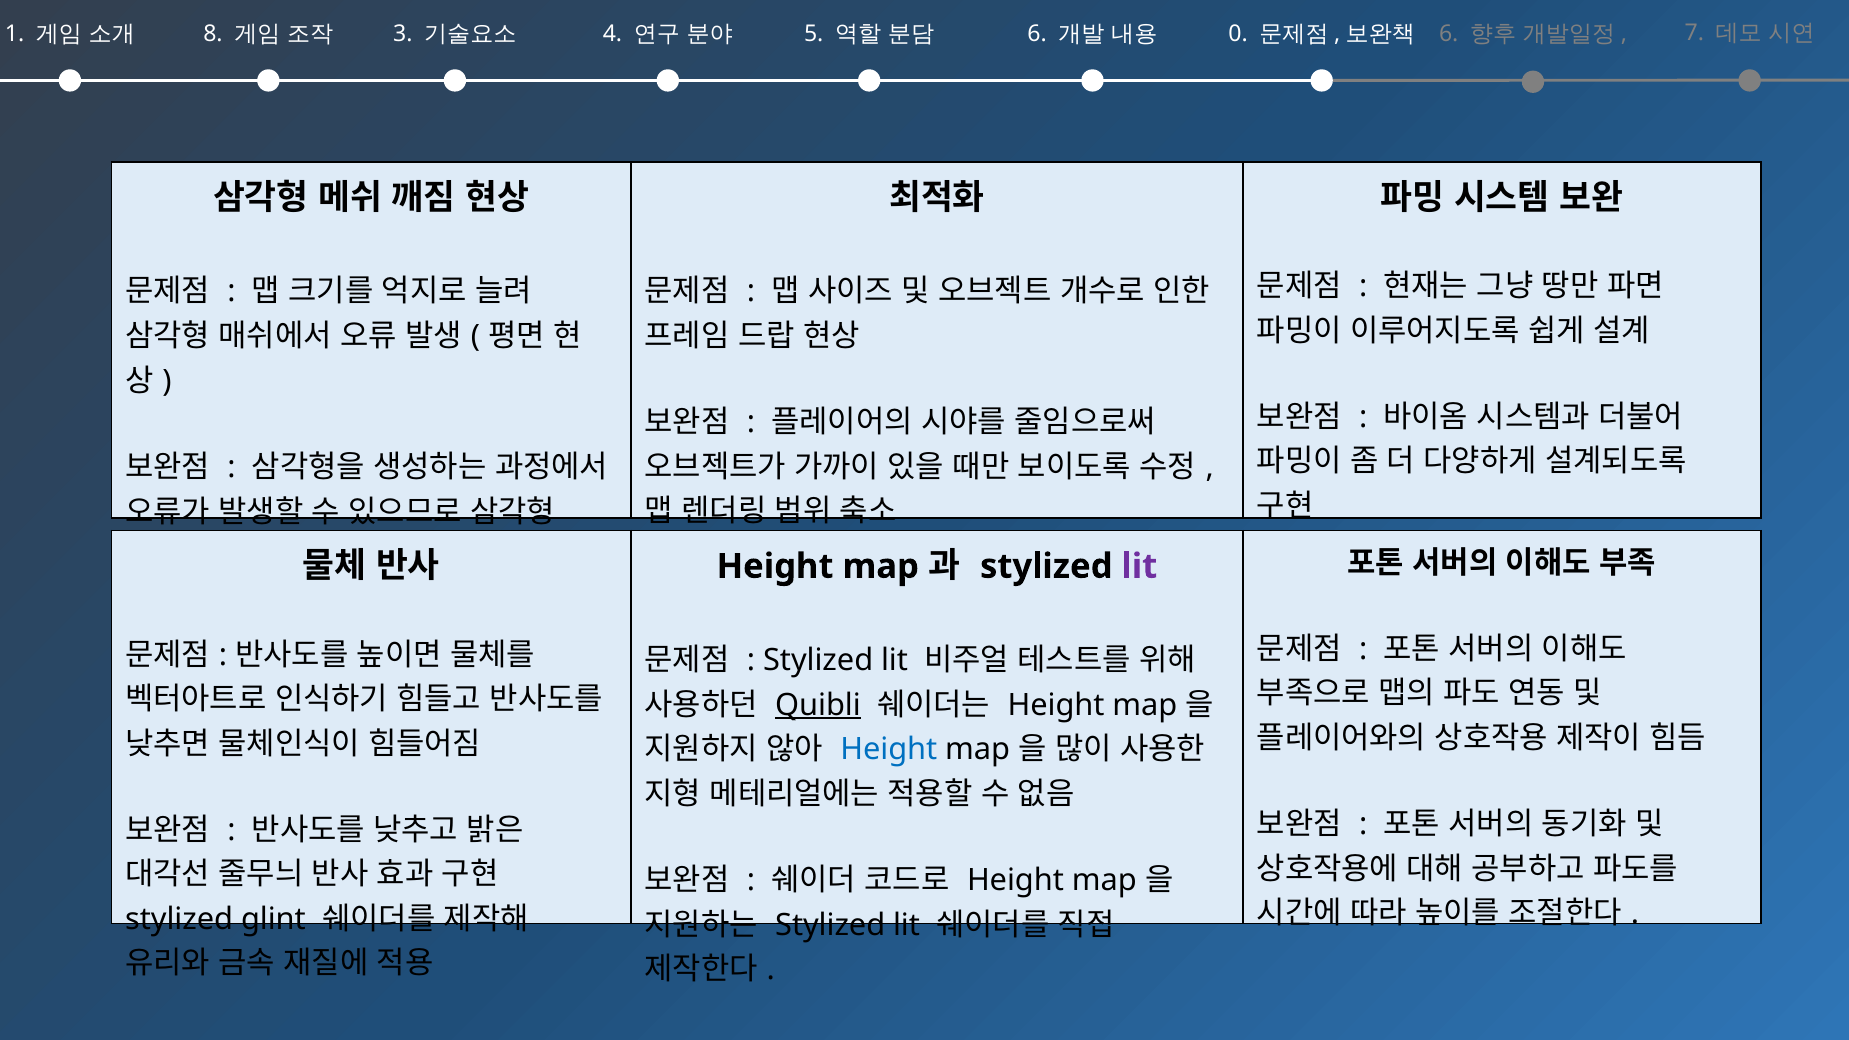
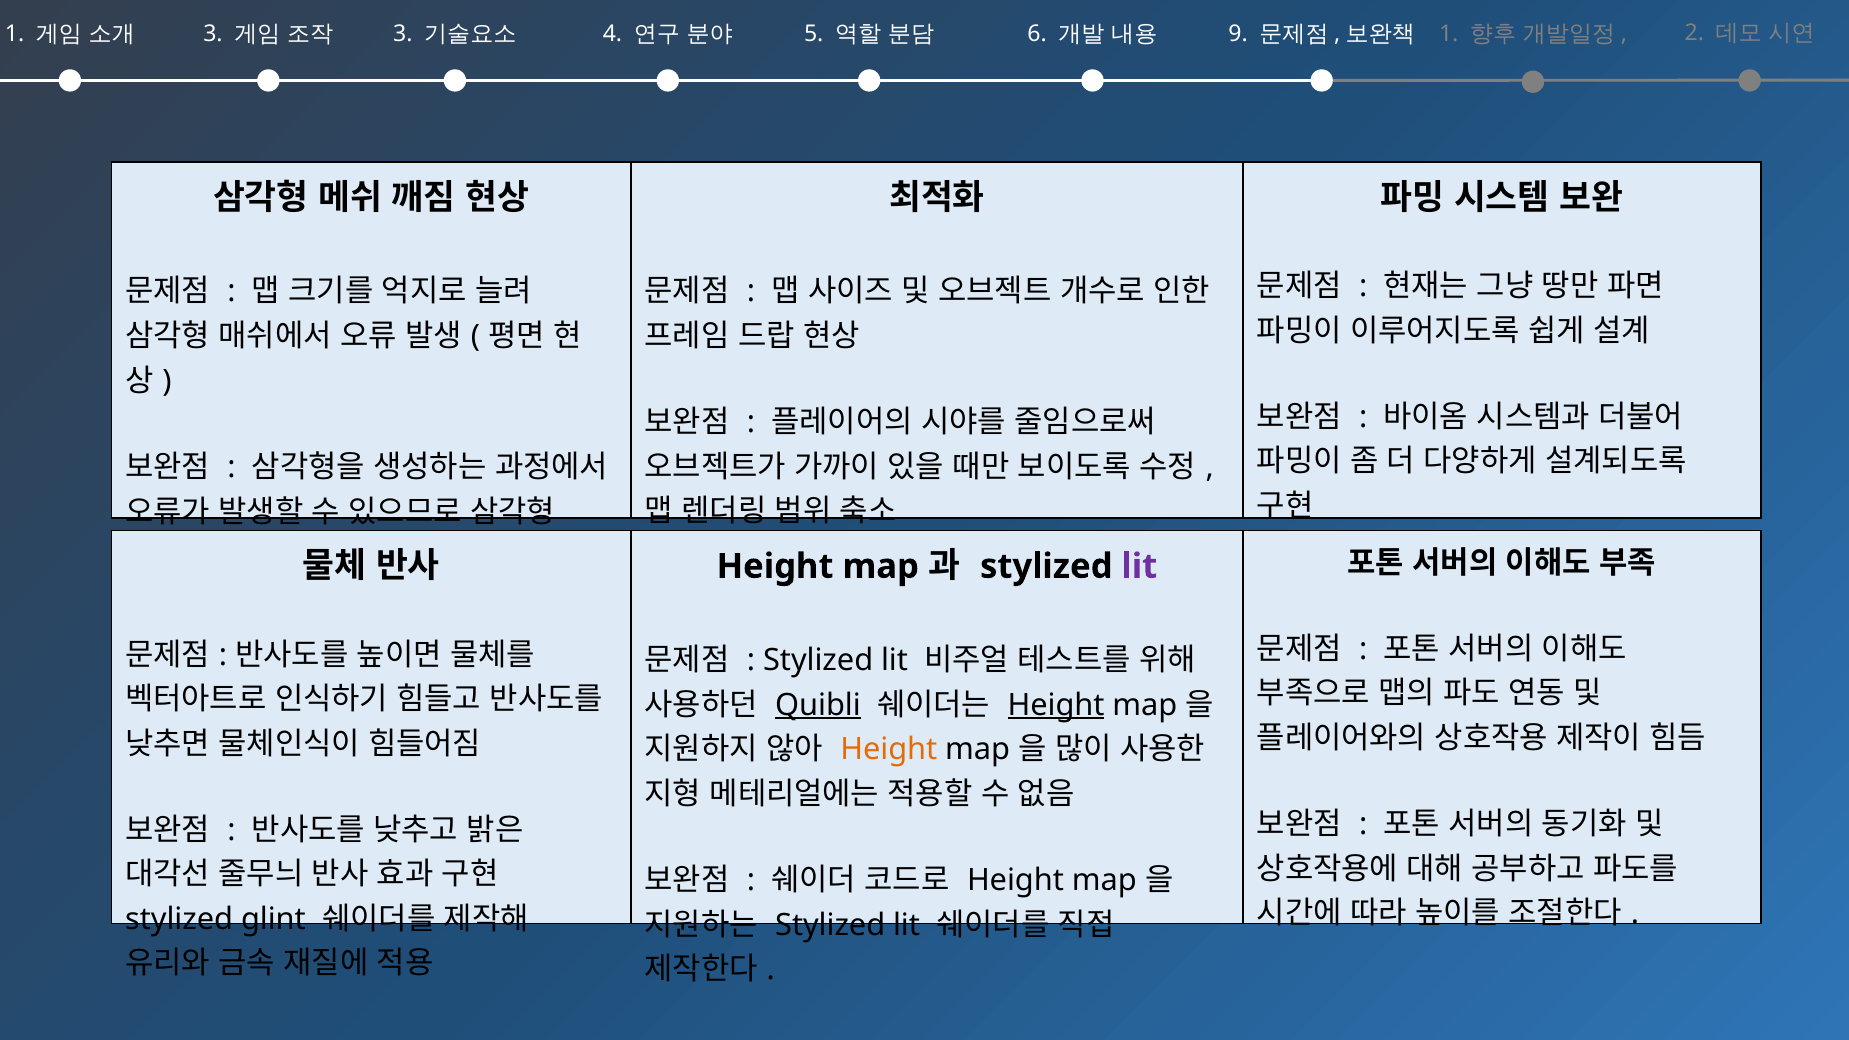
8: 8 -> 3 (213, 34)
0: 0 -> 9 (1238, 34)
6: 6 -> 1 (1449, 34)
7: 7 -> 2 (1694, 32)
Height underline: none -> present (1056, 705)
Height colour: blue -> orange (889, 750)
